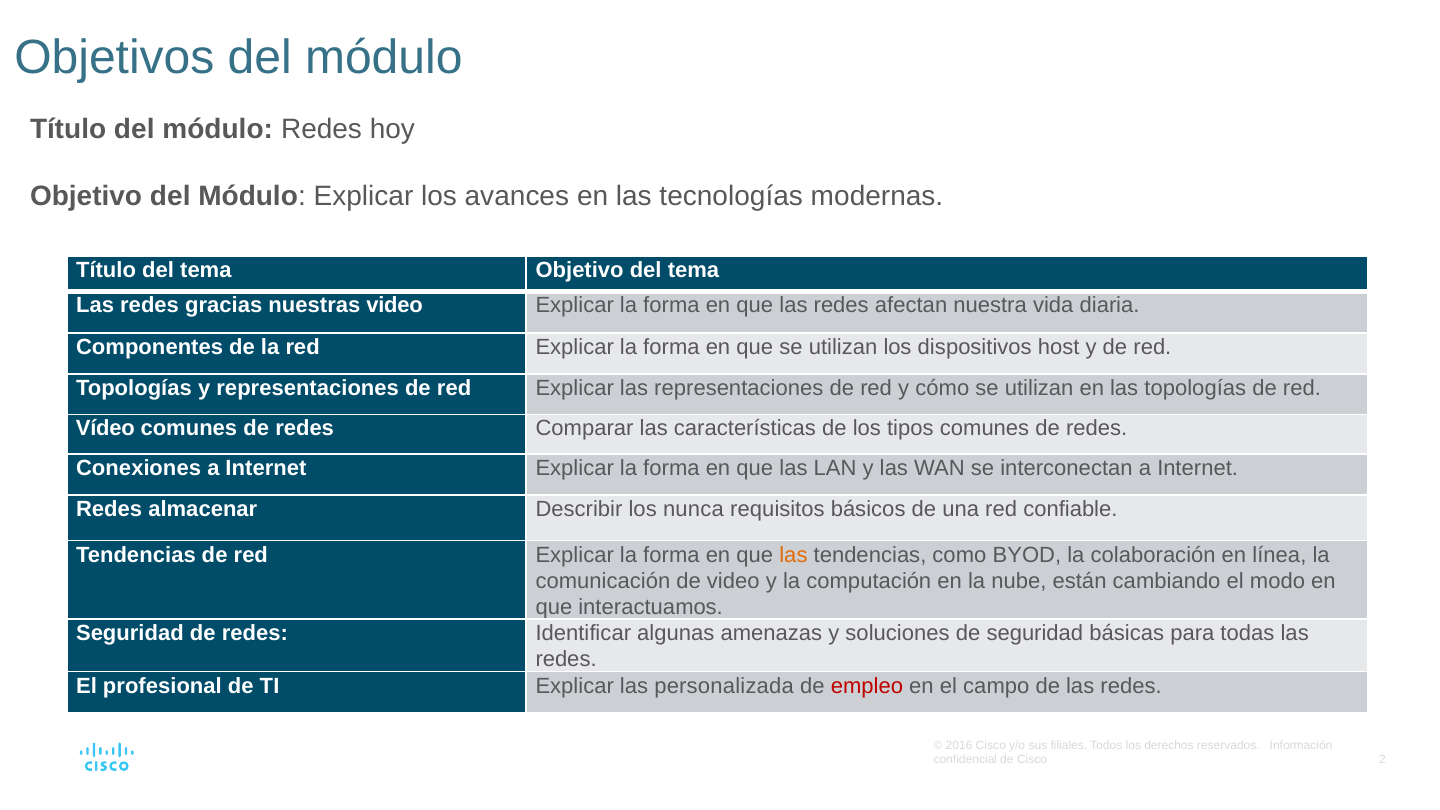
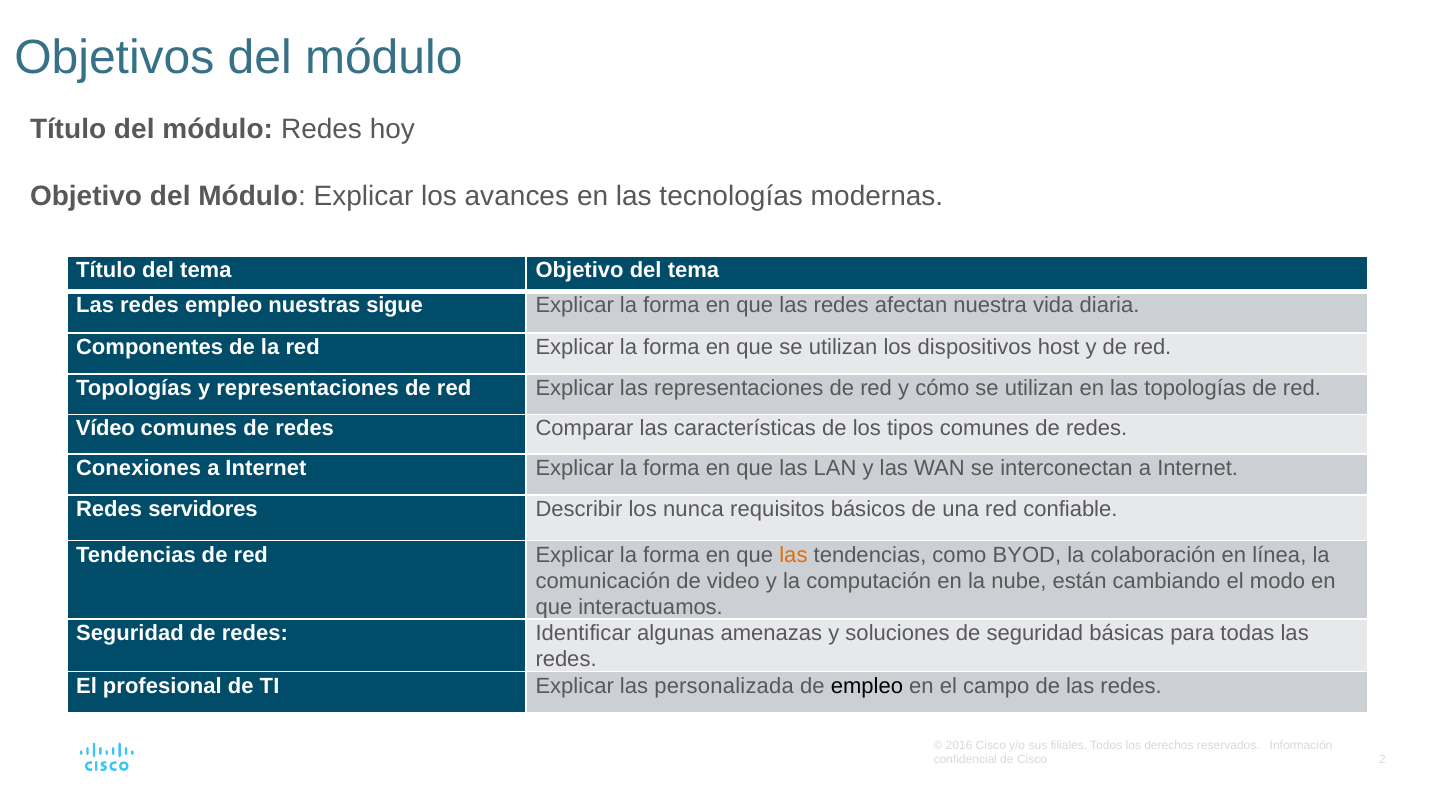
redes gracias: gracias -> empleo (224, 306)
nuestras video: video -> sigue (395, 306)
almacenar: almacenar -> servidores (203, 510)
empleo colour: red -> black (867, 686)
